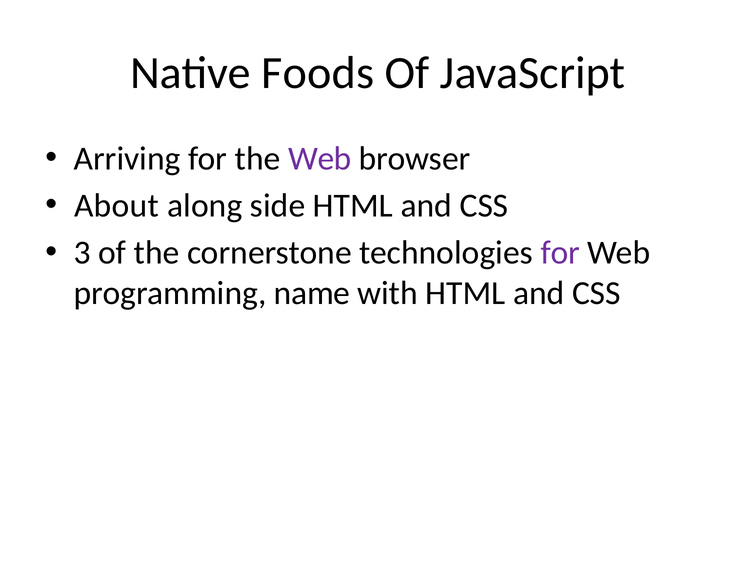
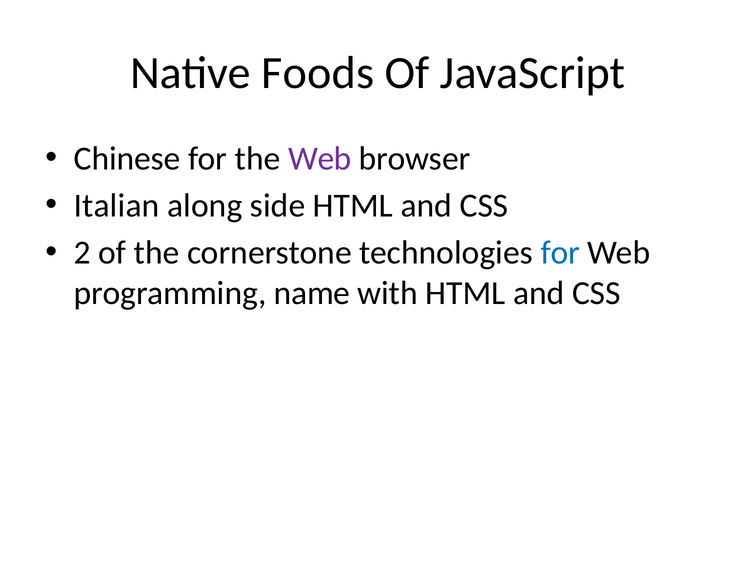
Arriving: Arriving -> Chinese (127, 159)
About: About -> Italian (117, 206)
3: 3 -> 2 (82, 253)
for colour: purple -> blue (560, 253)
